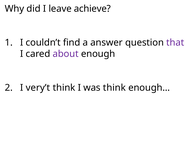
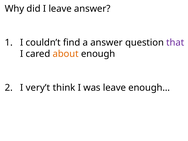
leave achieve: achieve -> answer (92, 9)
about colour: purple -> orange (66, 54)
was think: think -> leave (114, 88)
